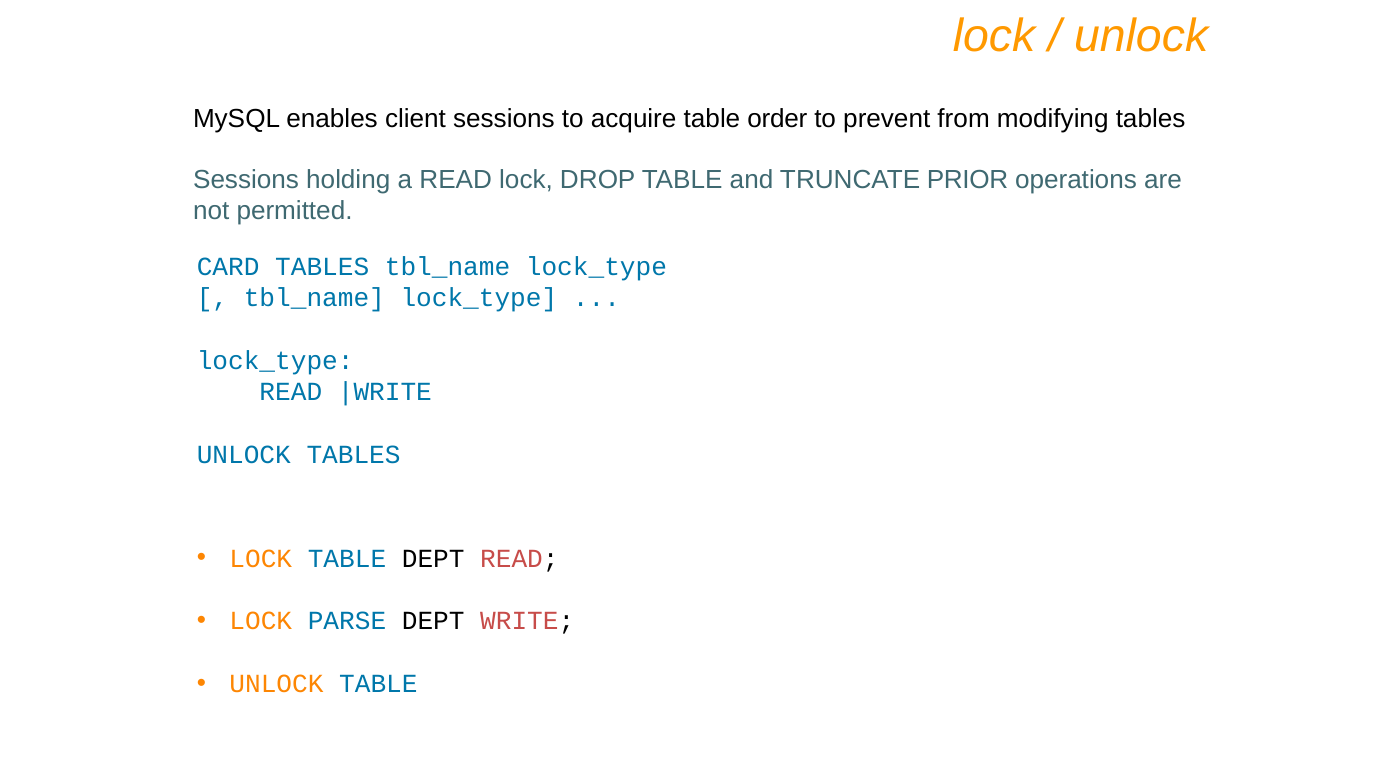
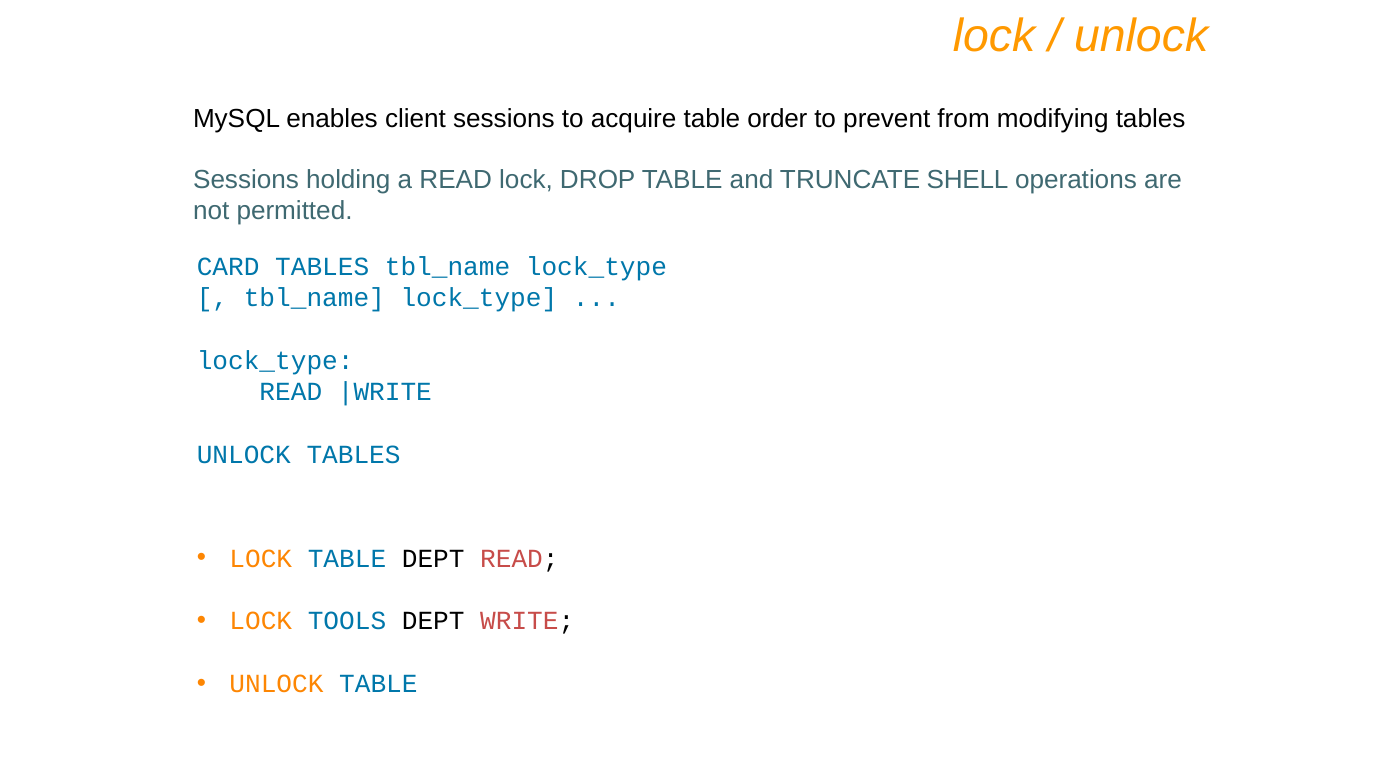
PRIOR: PRIOR -> SHELL (968, 179)
PARSE: PARSE -> TOOLS (347, 621)
